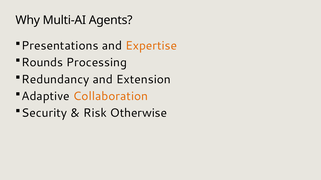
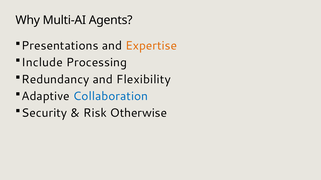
Rounds: Rounds -> Include (42, 63)
Extension: Extension -> Flexibility (143, 80)
Collaboration colour: orange -> blue (110, 96)
